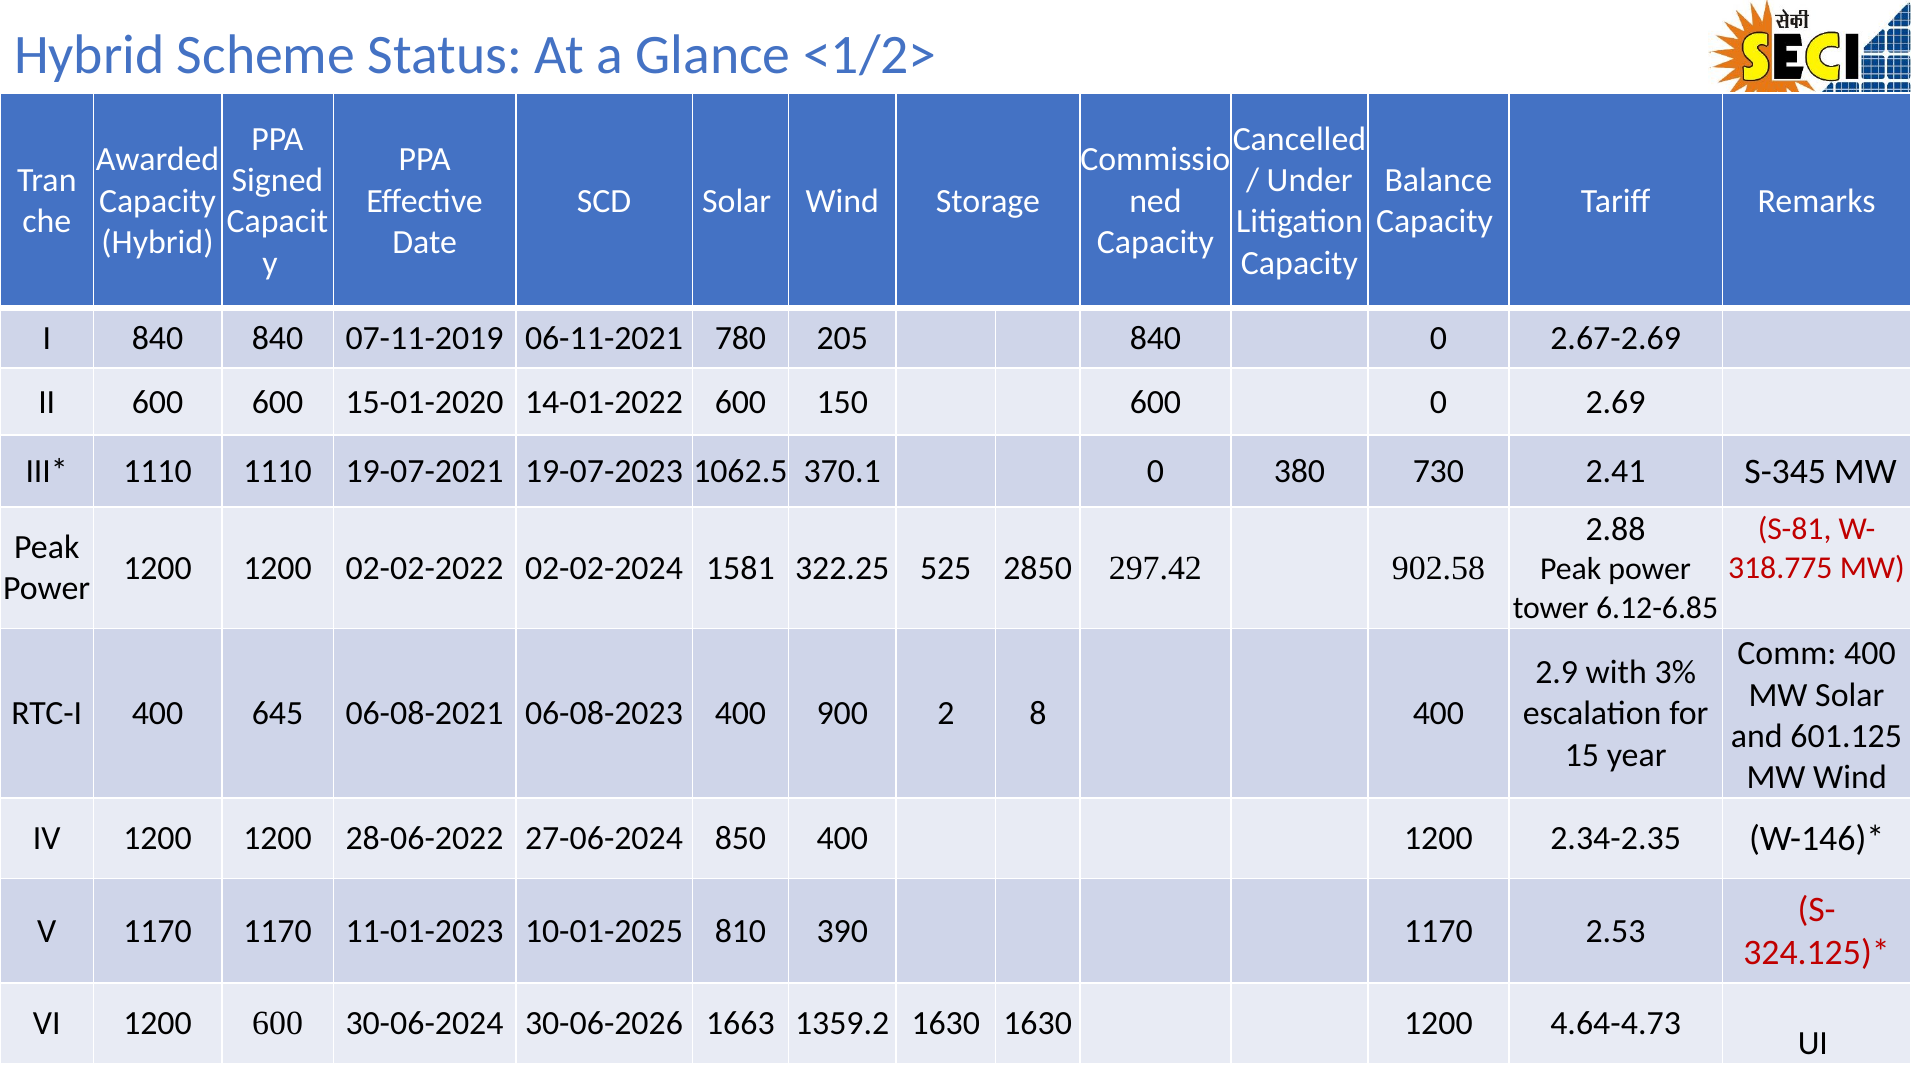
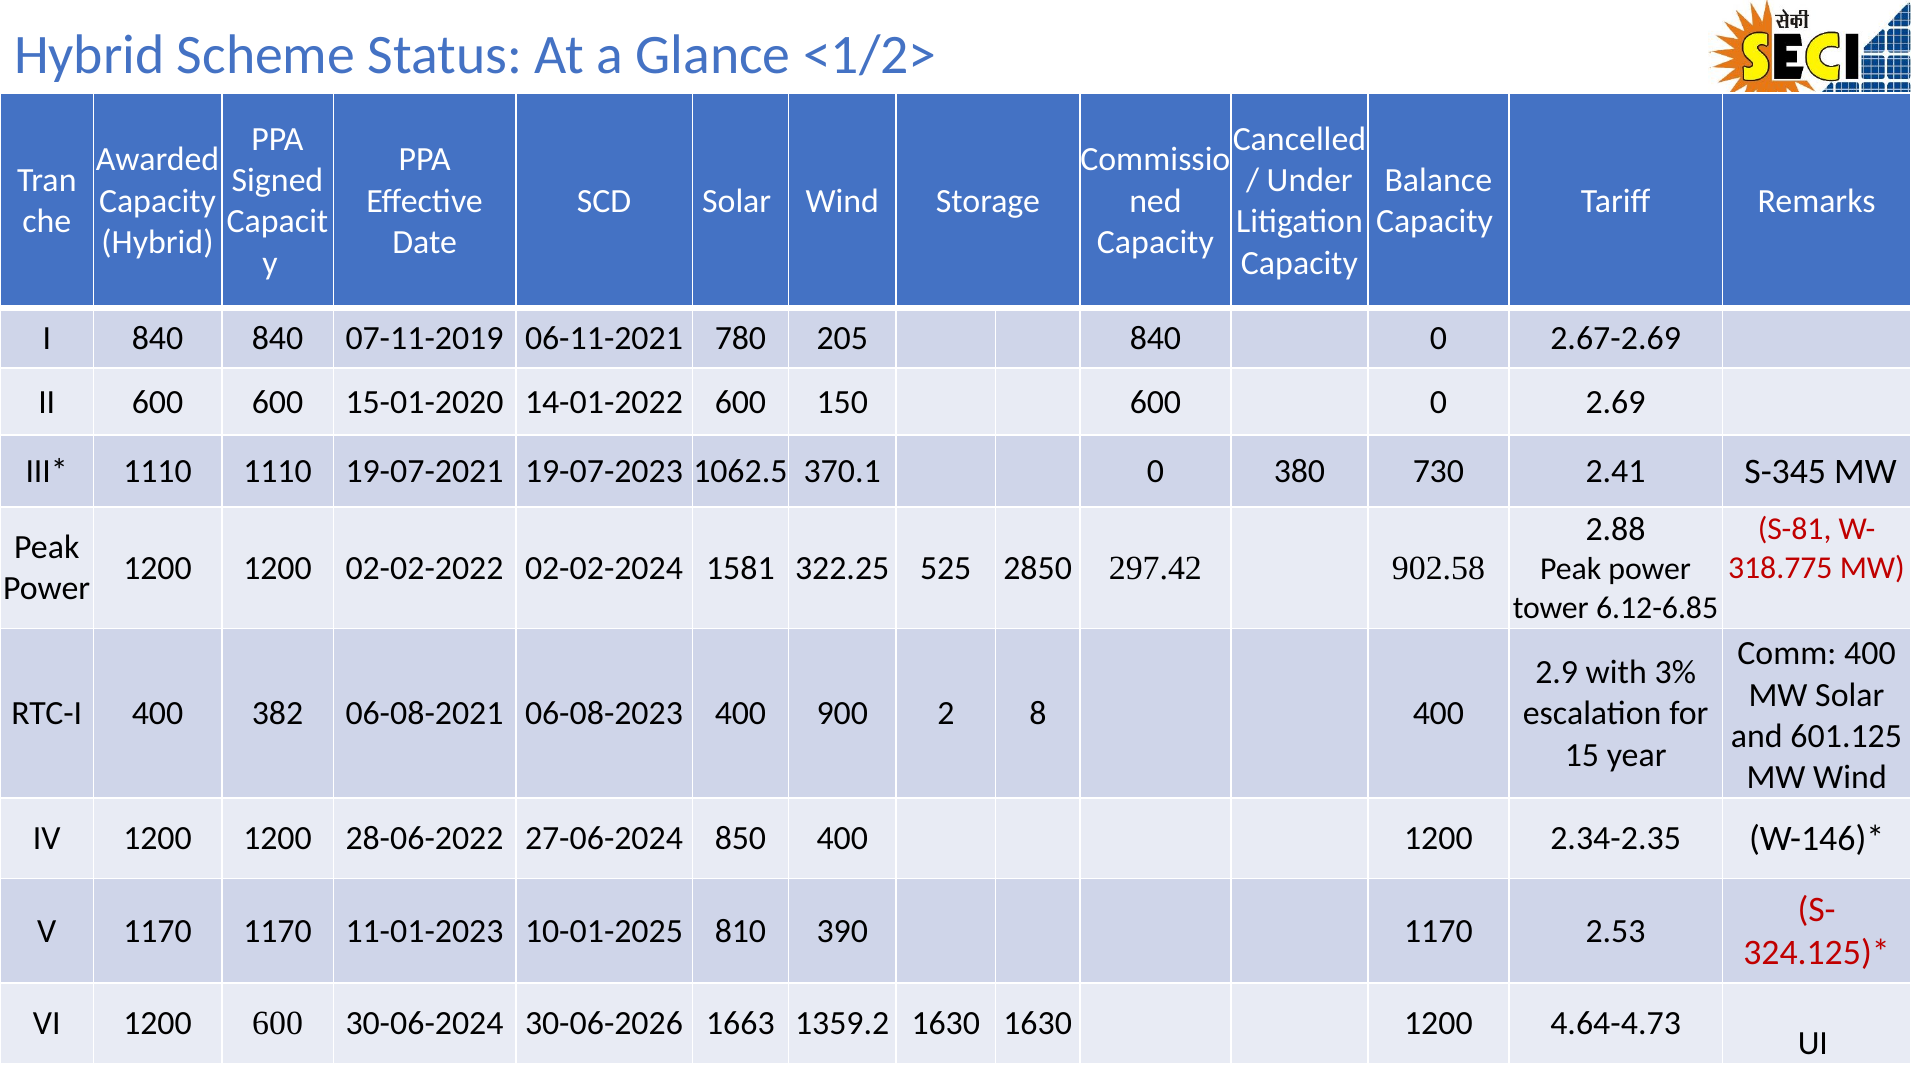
645: 645 -> 382 (278, 714)
